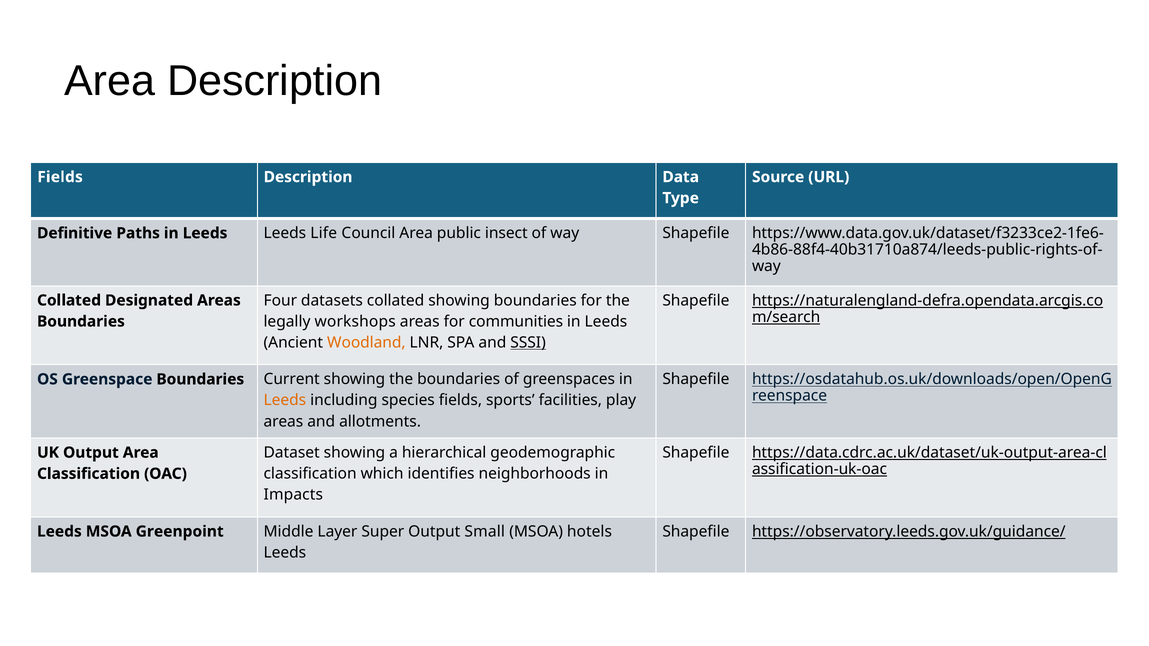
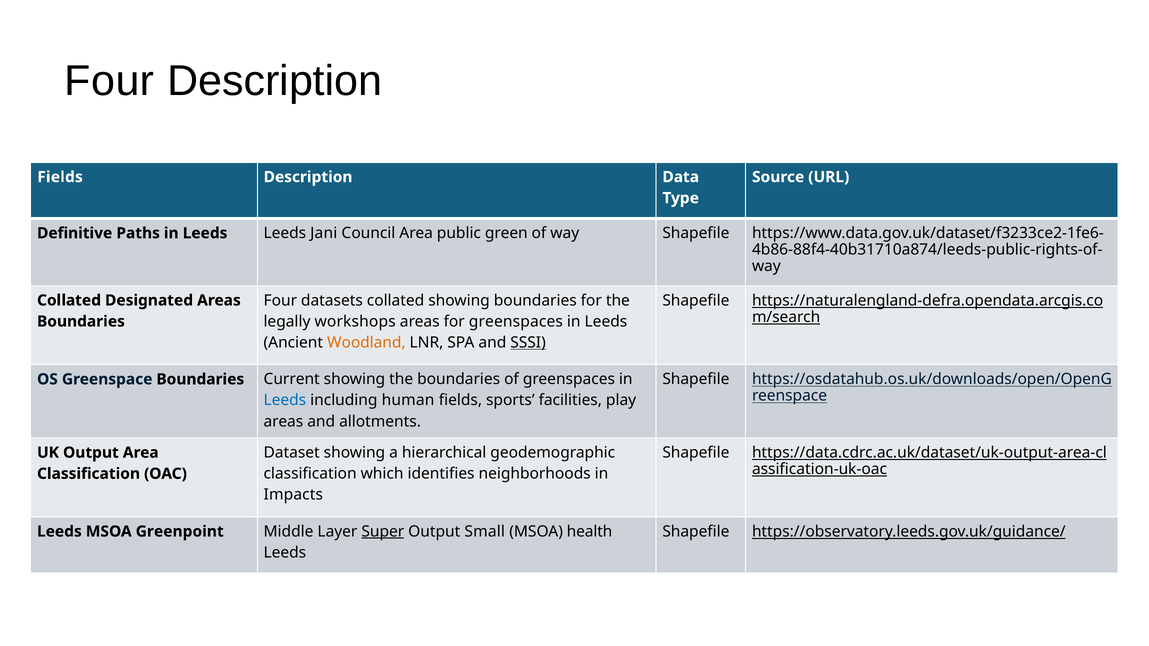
Area: Area -> Four (109, 81)
Life: Life -> Jani (324, 233)
insect: insect -> green (506, 233)
for communities: communities -> greenspaces (516, 322)
Leeds colour: orange -> blue (285, 401)
species: species -> human (408, 401)
Super underline: none -> present (383, 532)
hotels: hotels -> health (590, 532)
